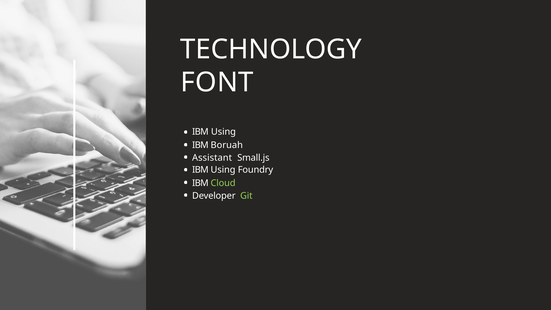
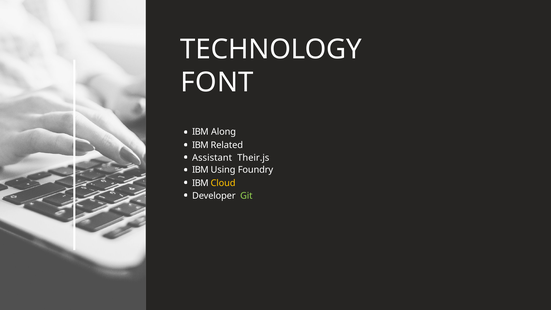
Using: Using -> Along (224, 132)
Boruah: Boruah -> Related (227, 145)
Small.js: Small.js -> Their.js (253, 158)
Cloud colour: light green -> yellow (223, 183)
